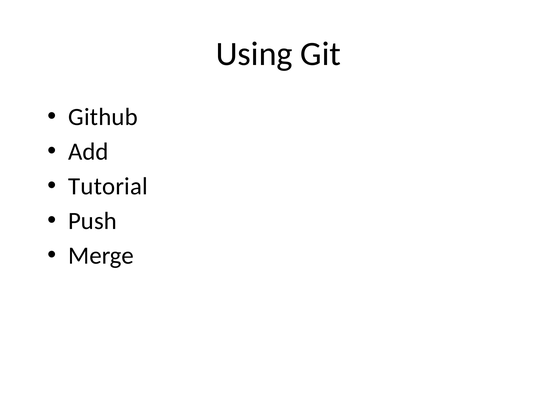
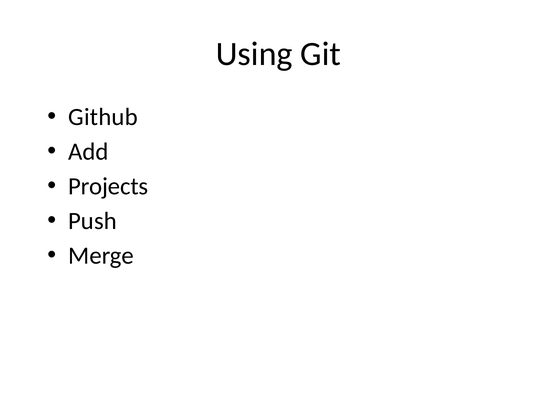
Tutorial: Tutorial -> Projects (108, 186)
